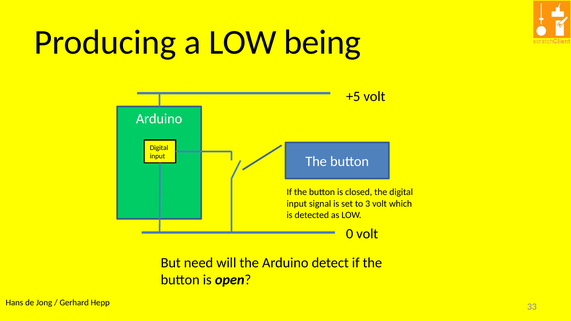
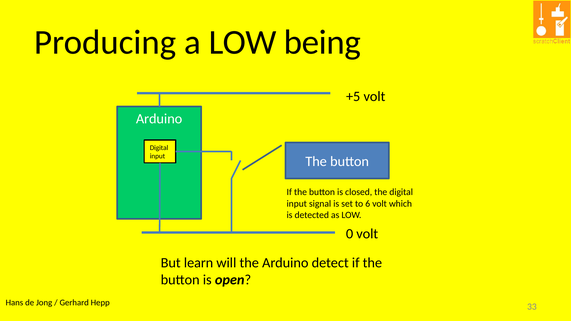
3: 3 -> 6 (368, 204)
need: need -> learn (199, 263)
